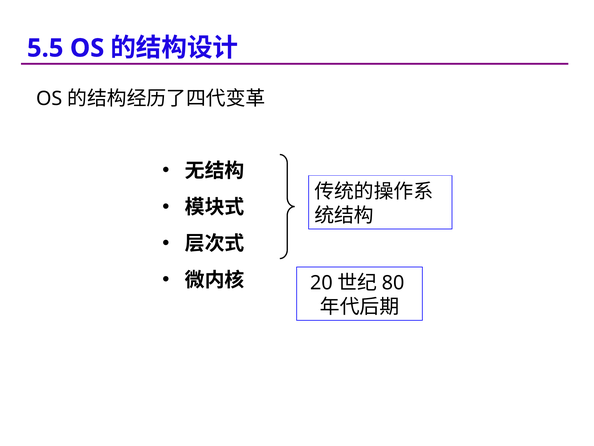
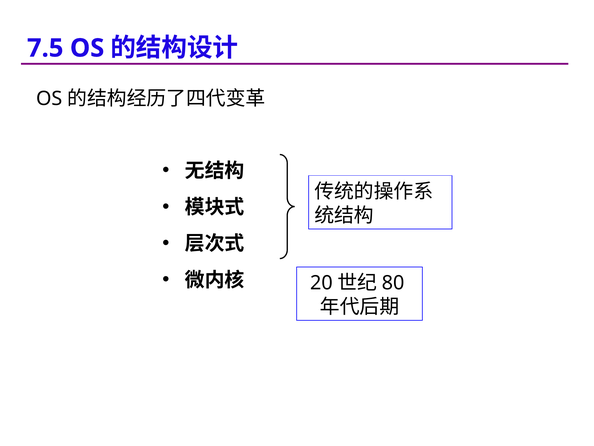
5.5: 5.5 -> 7.5 (45, 48)
